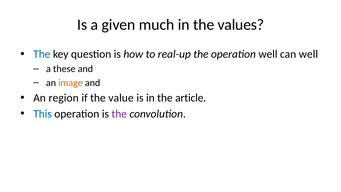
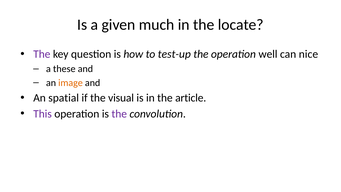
values: values -> locate (241, 25)
The colour: blue -> purple (42, 54)
real-up: real-up -> test-up (174, 54)
can well: well -> nice (308, 54)
region: region -> spatial (64, 98)
value: value -> visual (121, 98)
This colour: blue -> purple (43, 114)
